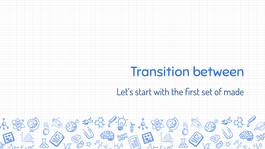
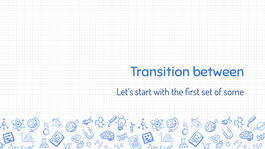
made: made -> some (234, 92)
